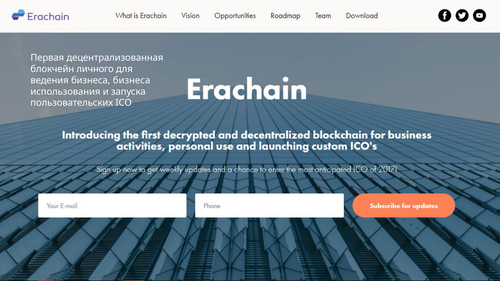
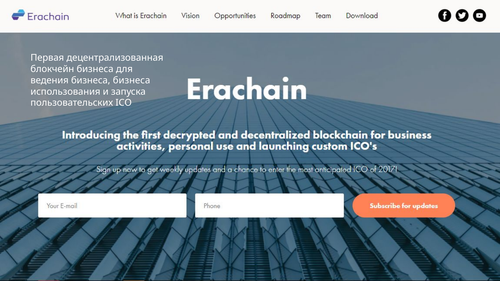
блокчейн личного: личного -> бизнеса (95, 69)
